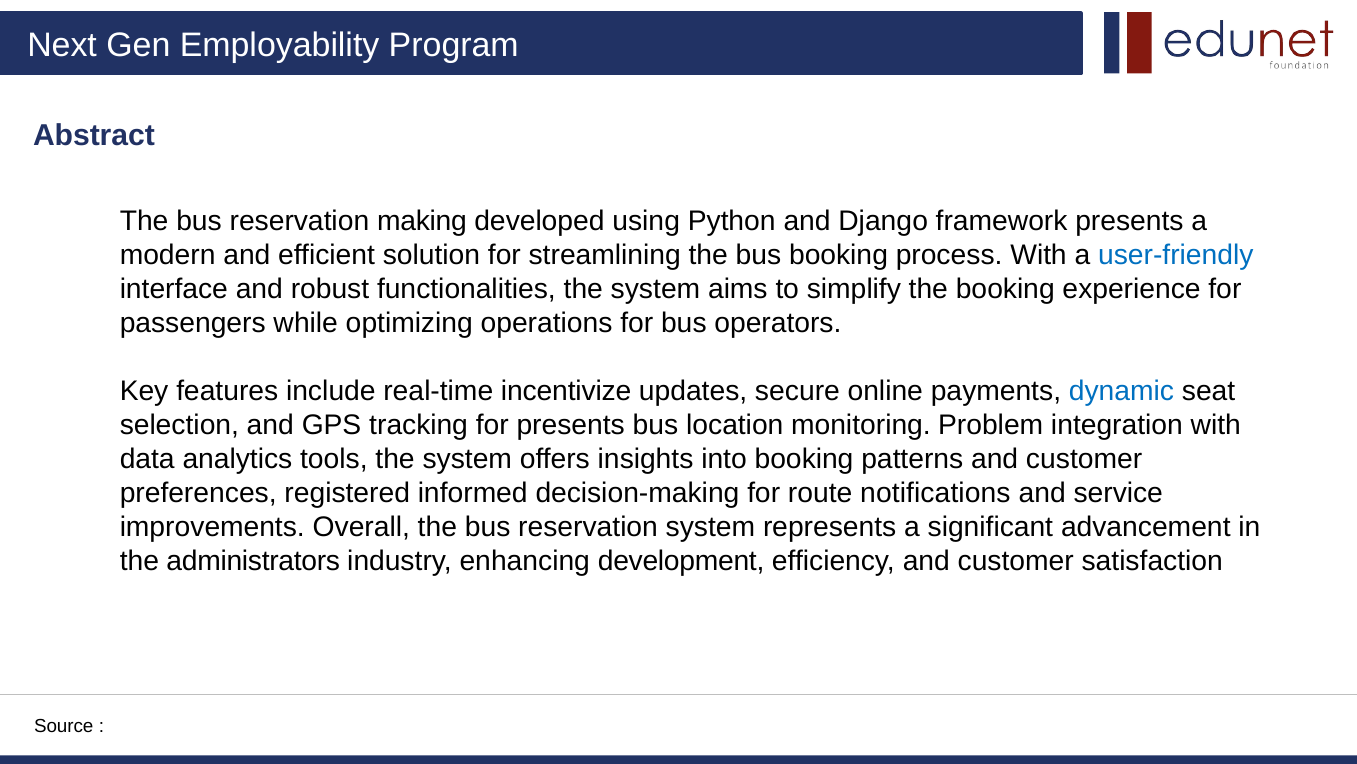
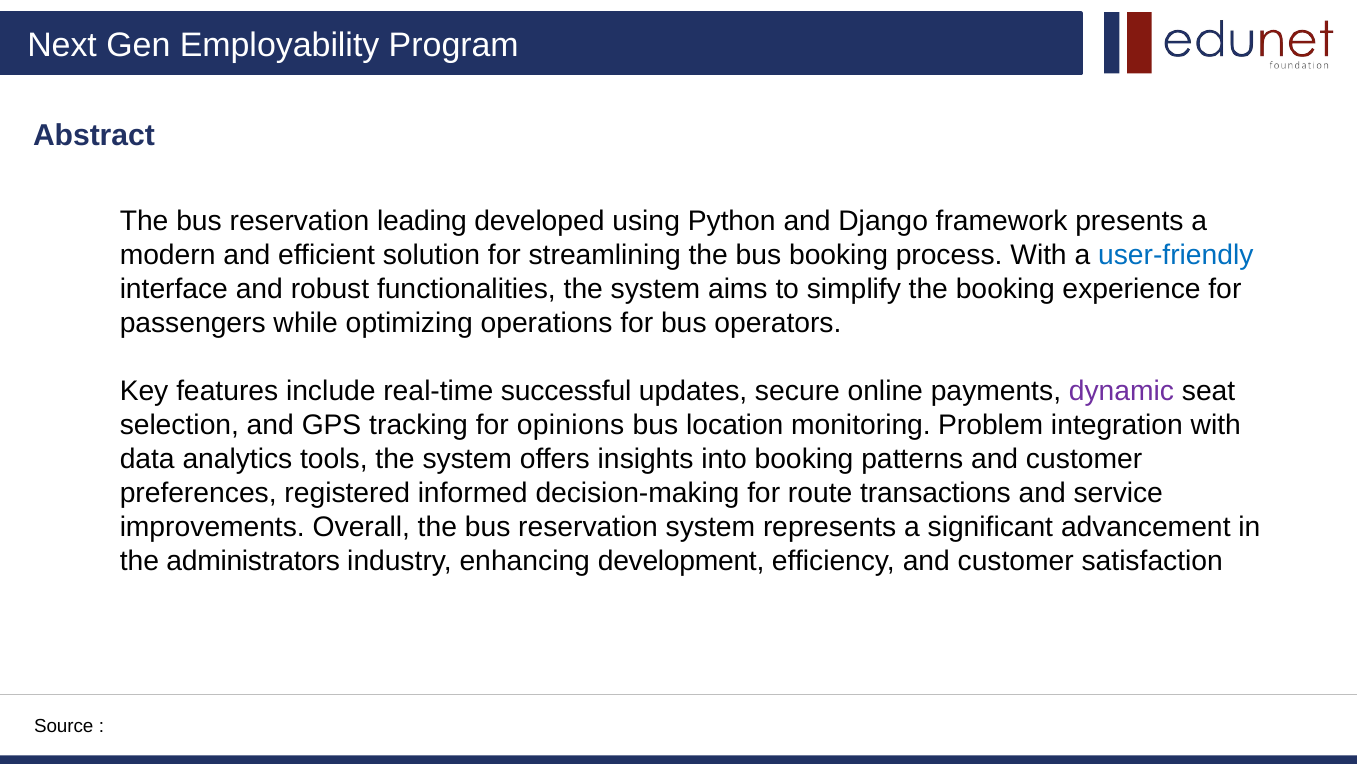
making: making -> leading (422, 221)
incentivize: incentivize -> successful (566, 391)
dynamic colour: blue -> purple (1121, 391)
for presents: presents -> opinions (571, 425)
notifications: notifications -> transactions (936, 492)
